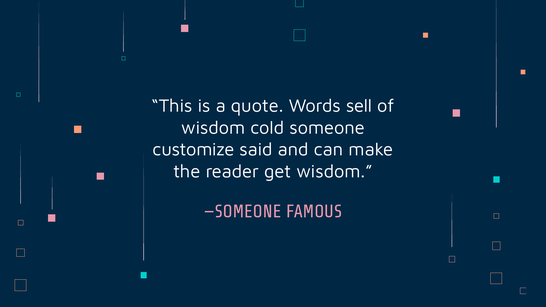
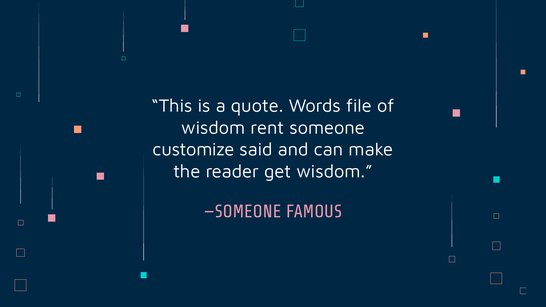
sell: sell -> file (359, 106)
cold: cold -> rent (267, 128)
